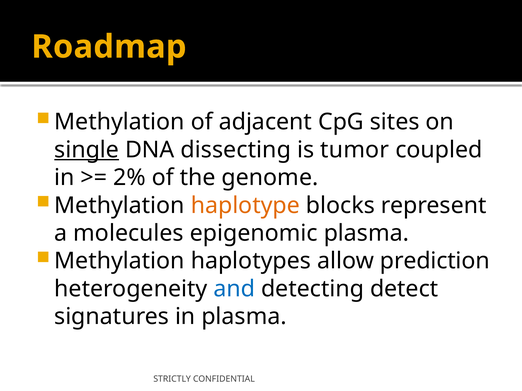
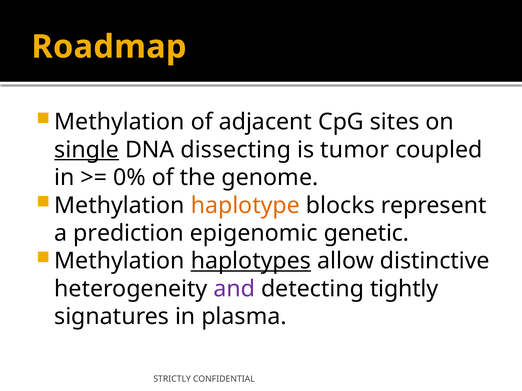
2%: 2% -> 0% (129, 178)
molecules: molecules -> prediction (129, 233)
epigenomic plasma: plasma -> genetic (366, 233)
haplotypes underline: none -> present (251, 261)
prediction: prediction -> distinctive (435, 261)
and colour: blue -> purple (234, 289)
detect: detect -> tightly (404, 289)
